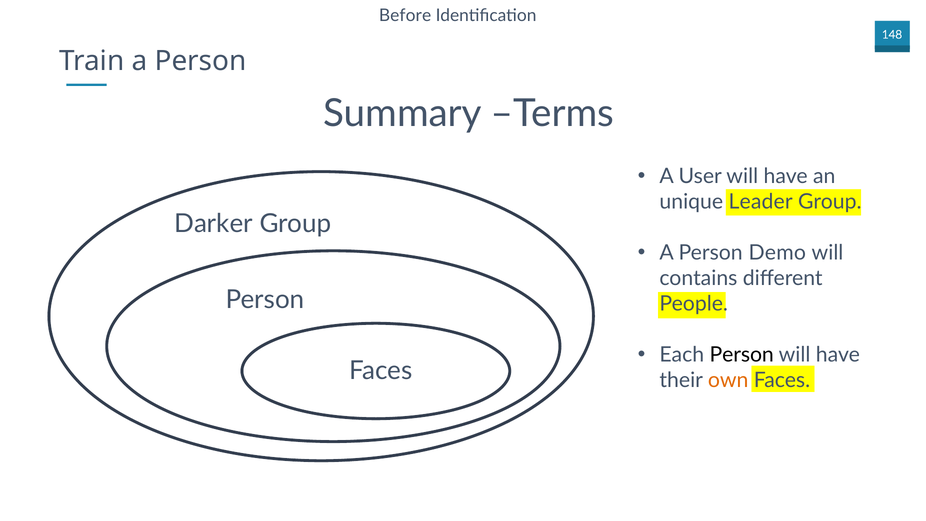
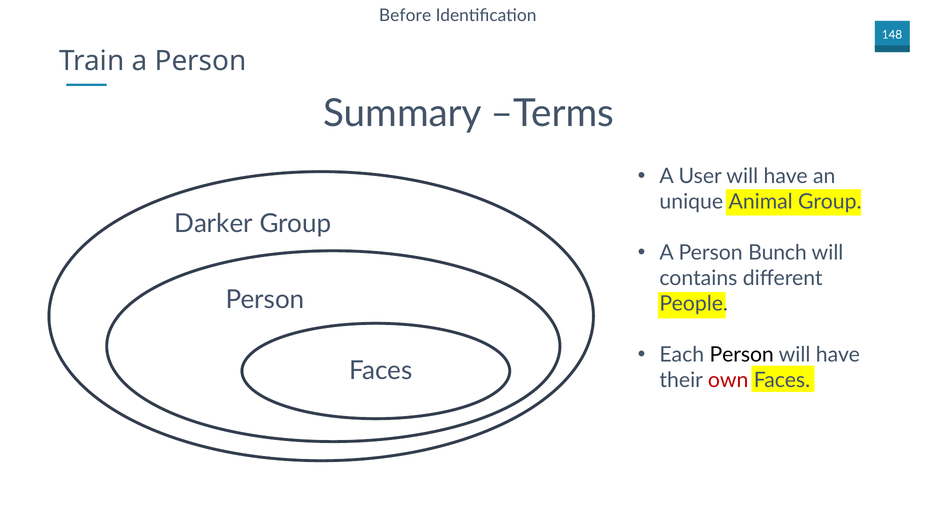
Leader: Leader -> Animal (761, 202)
Demo: Demo -> Bunch (777, 253)
own colour: orange -> red (728, 380)
